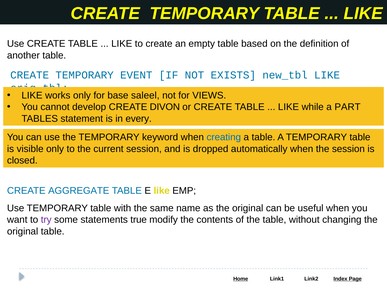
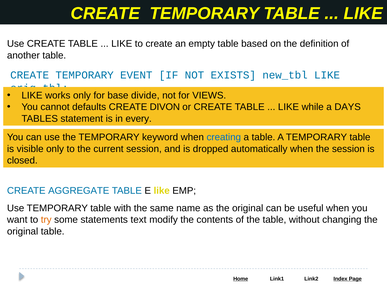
saleel: saleel -> divide (145, 95)
develop: develop -> defaults (89, 107)
PART: PART -> DAYS (348, 107)
try colour: purple -> orange (46, 220)
true: true -> text (139, 220)
